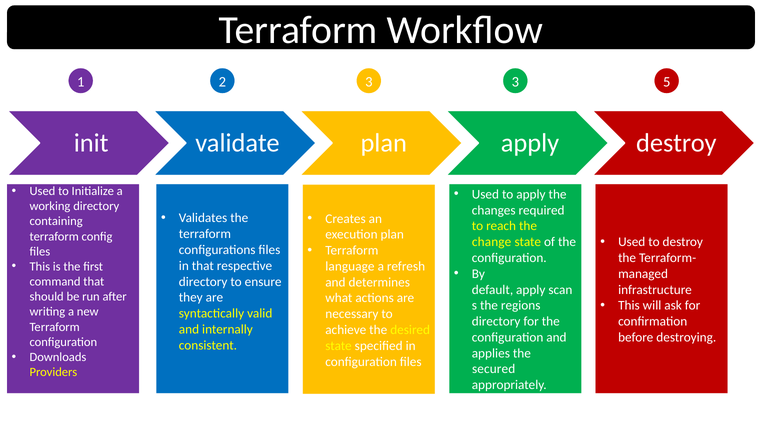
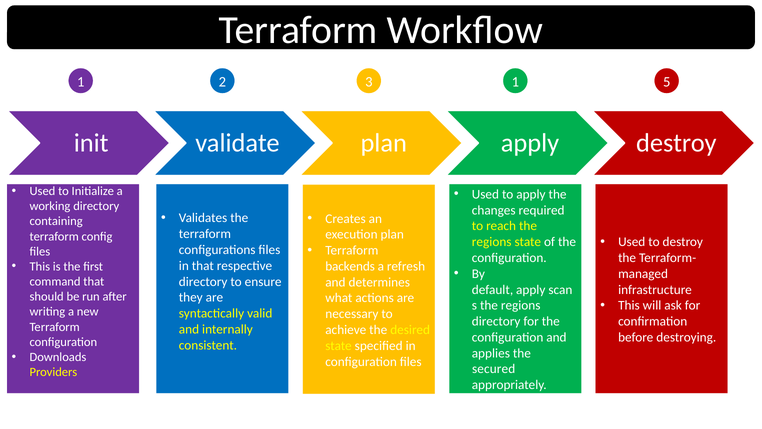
3 3: 3 -> 1 (515, 82)
change: change -> regions (492, 242)
language: language -> backends (350, 266)
